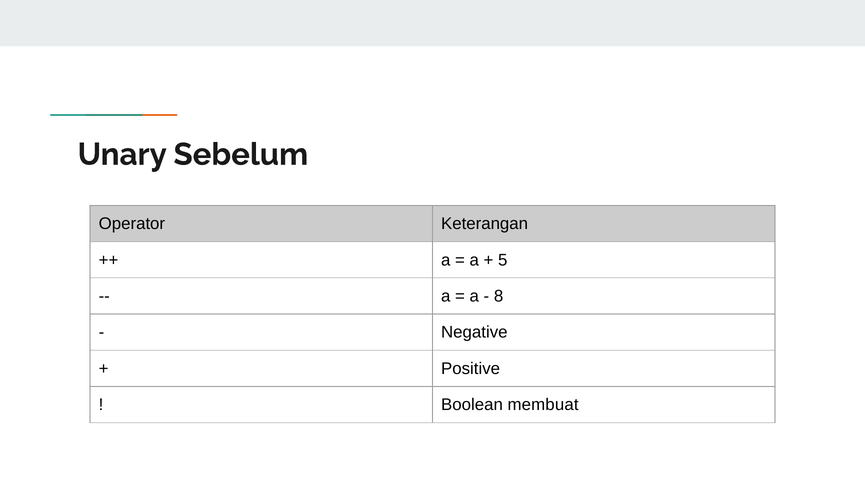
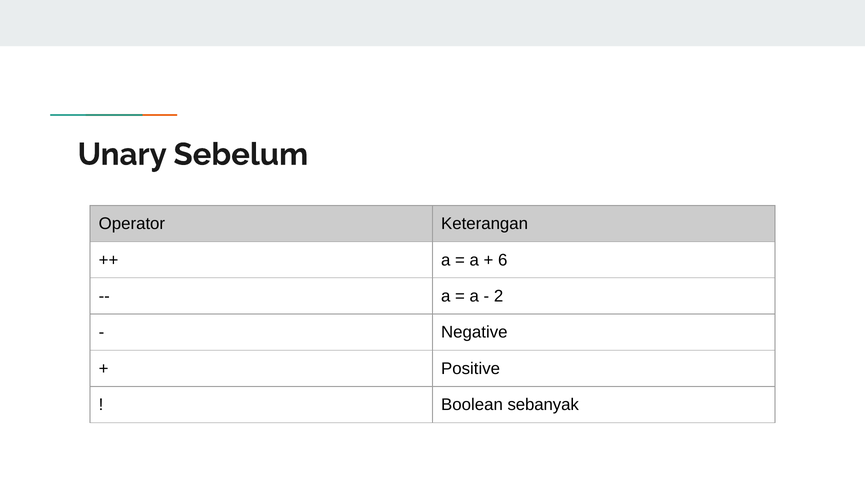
5: 5 -> 6 (503, 260)
8: 8 -> 2 (499, 296)
membuat: membuat -> sebanyak (543, 404)
